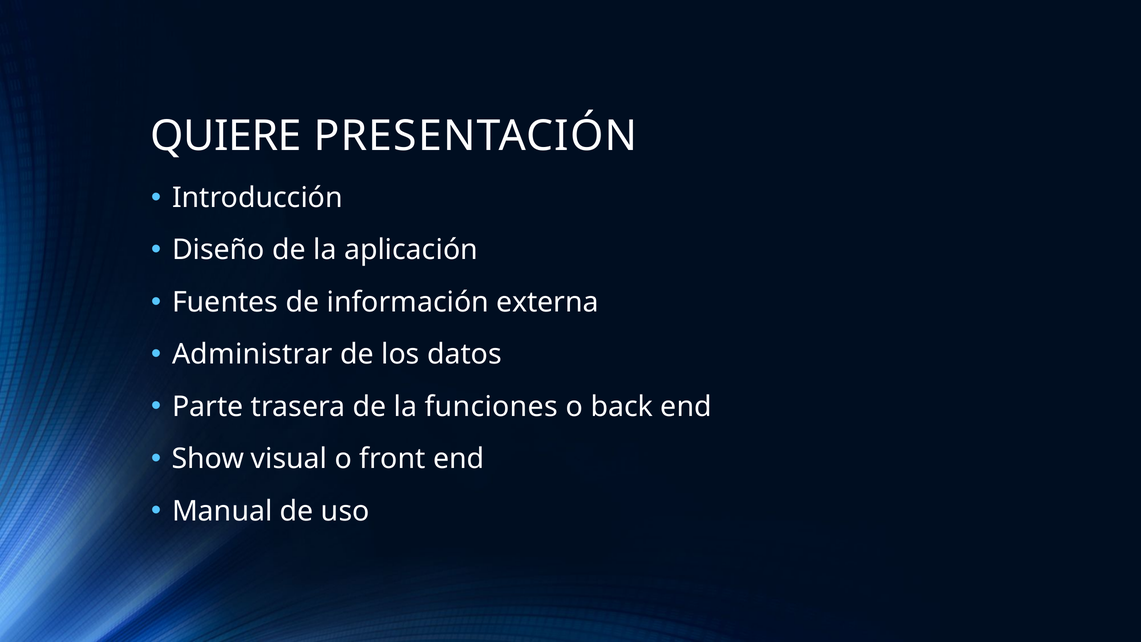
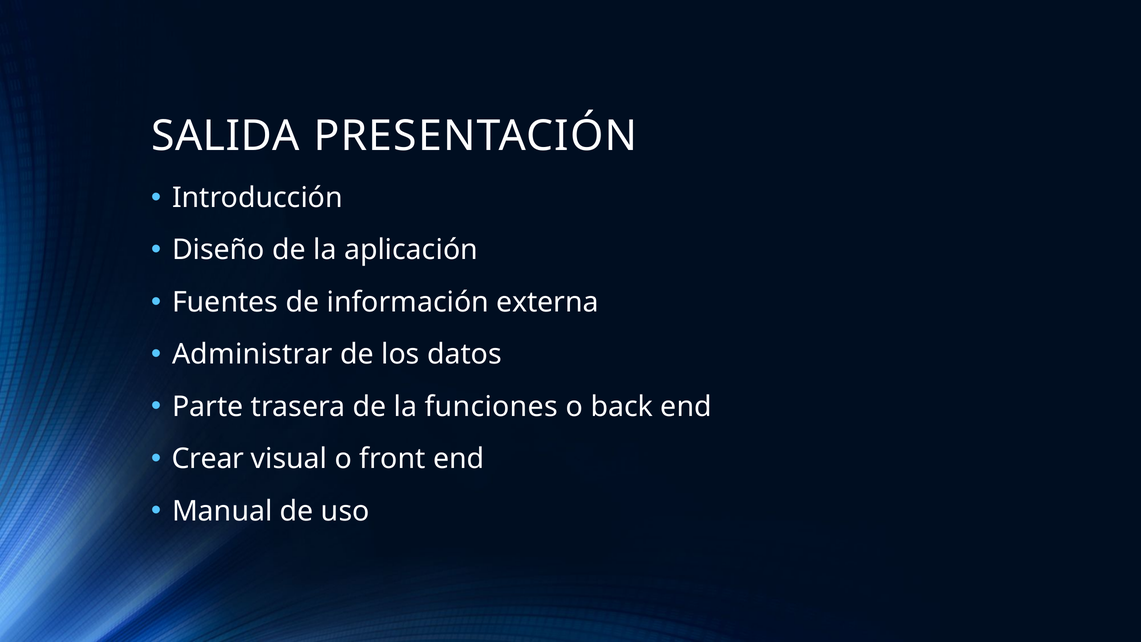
QUIERE: QUIERE -> SALIDA (226, 136)
Show: Show -> Crear (208, 459)
